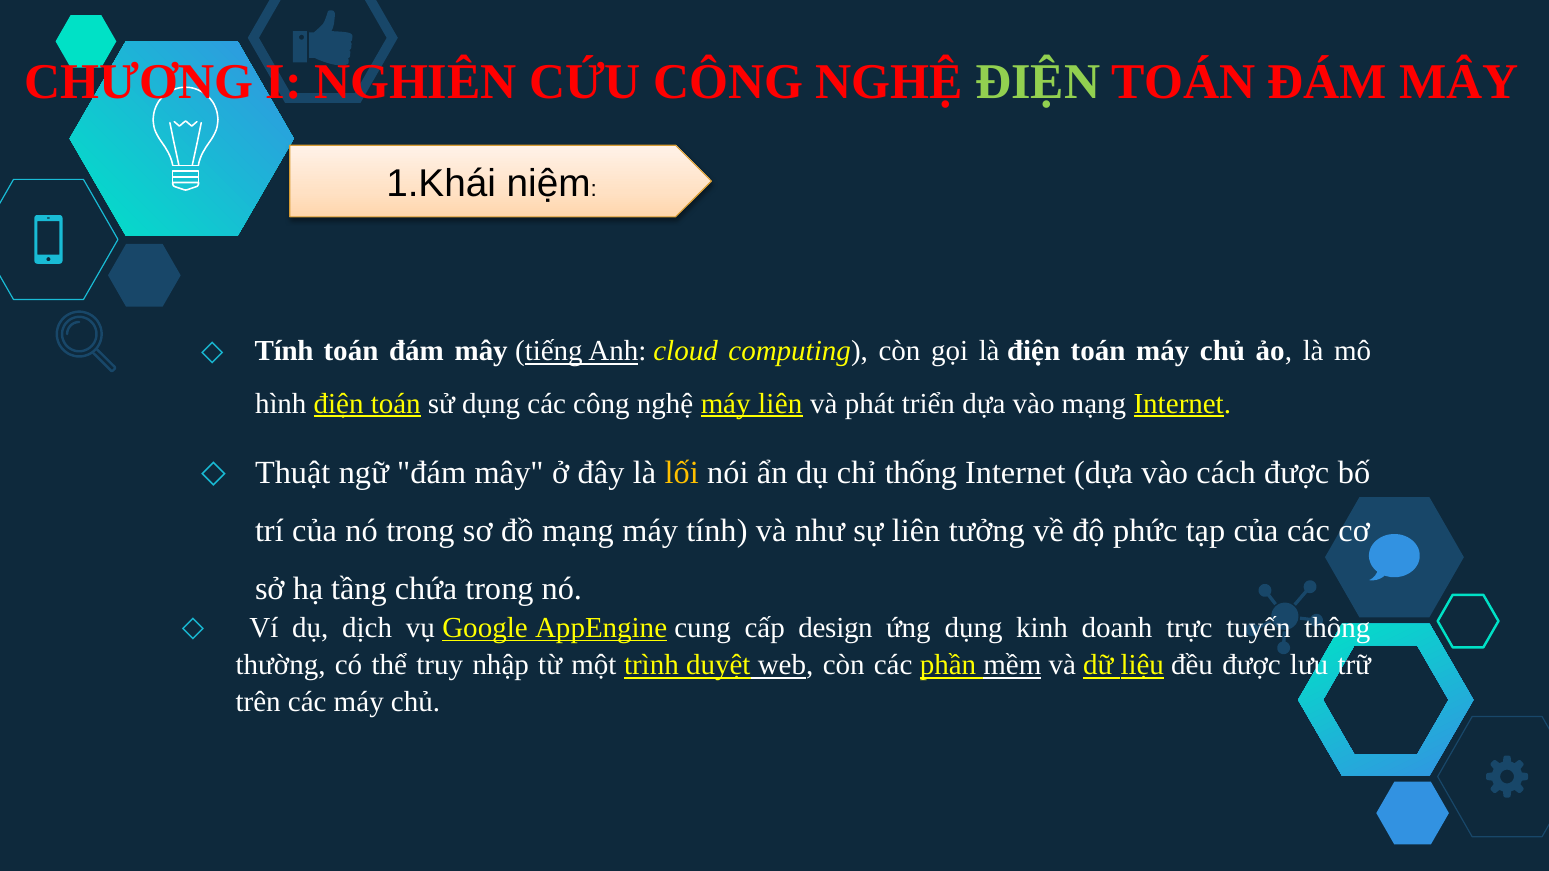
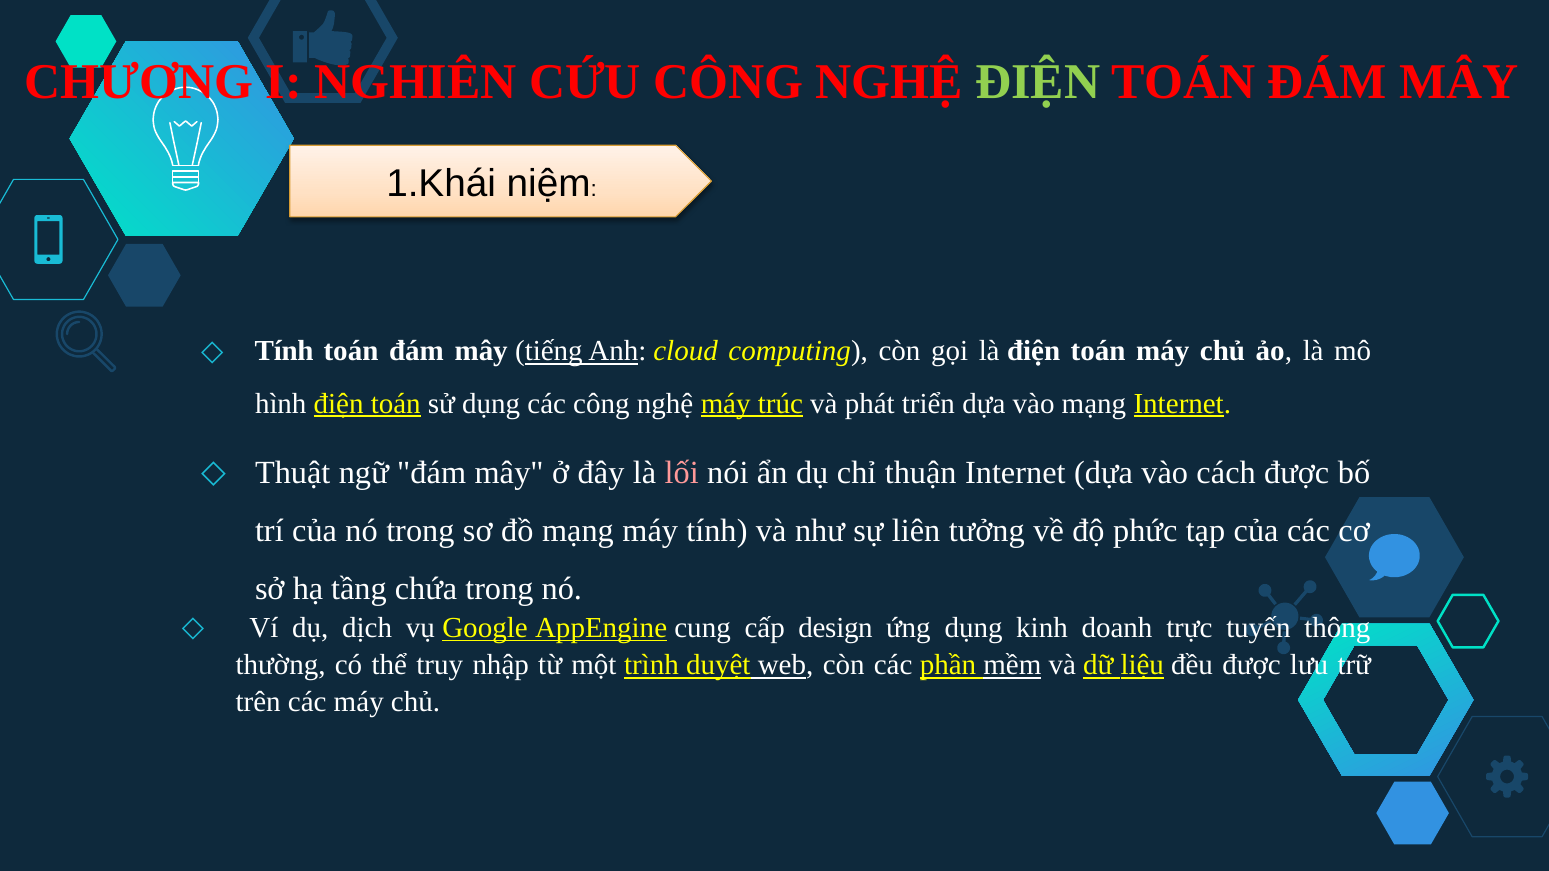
máy liên: liên -> trúc (780, 404)
lối colour: yellow -> pink (682, 473)
thống: thống -> thuận (921, 473)
